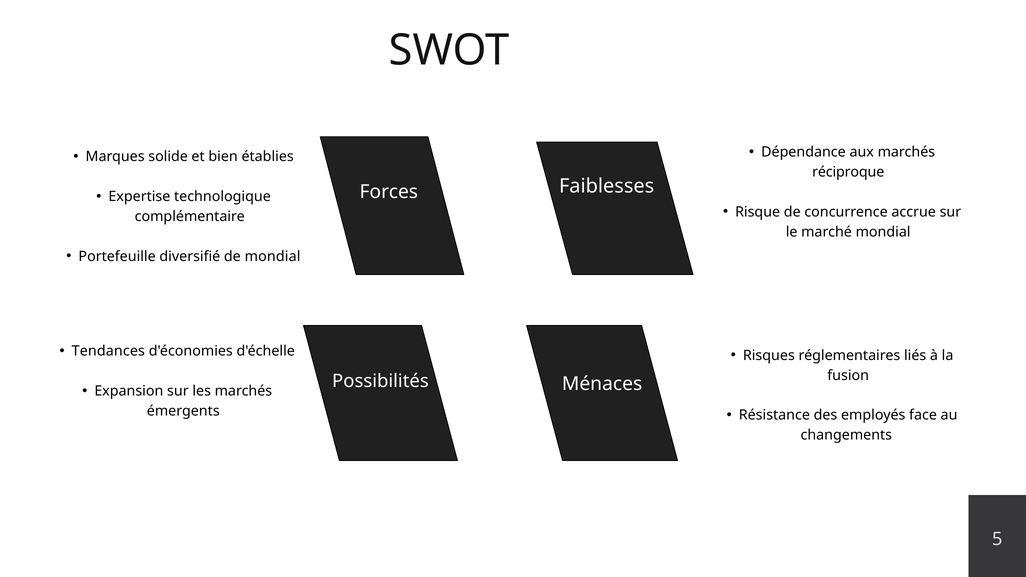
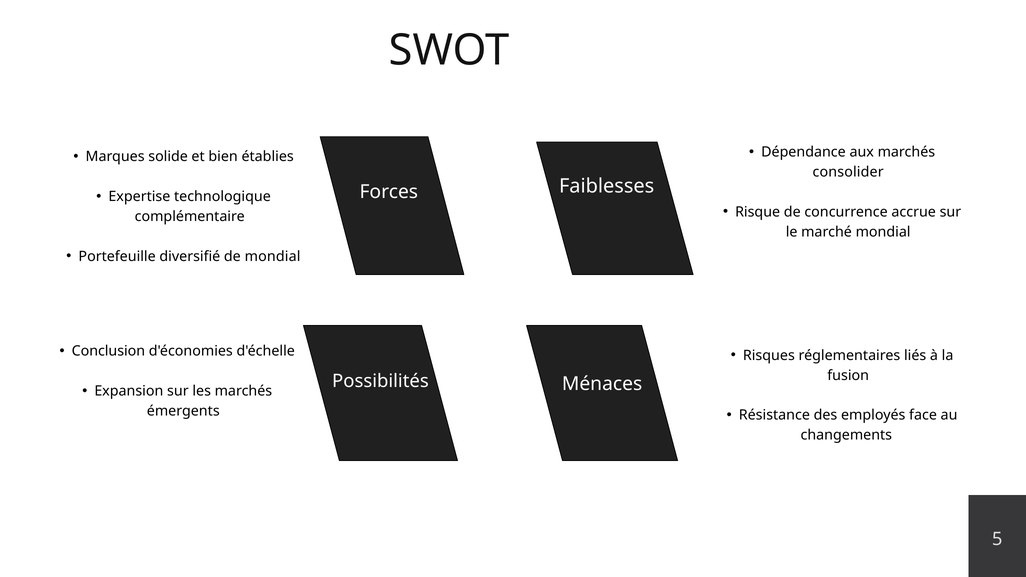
réciproque: réciproque -> consolider (848, 172)
Tendances: Tendances -> Conclusion (108, 351)
